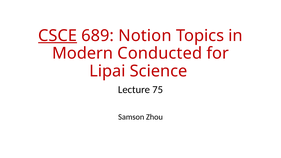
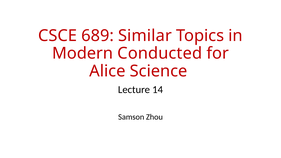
CSCE underline: present -> none (58, 36)
Notion: Notion -> Similar (145, 36)
Lipai: Lipai -> Alice (107, 71)
75: 75 -> 14 (158, 90)
